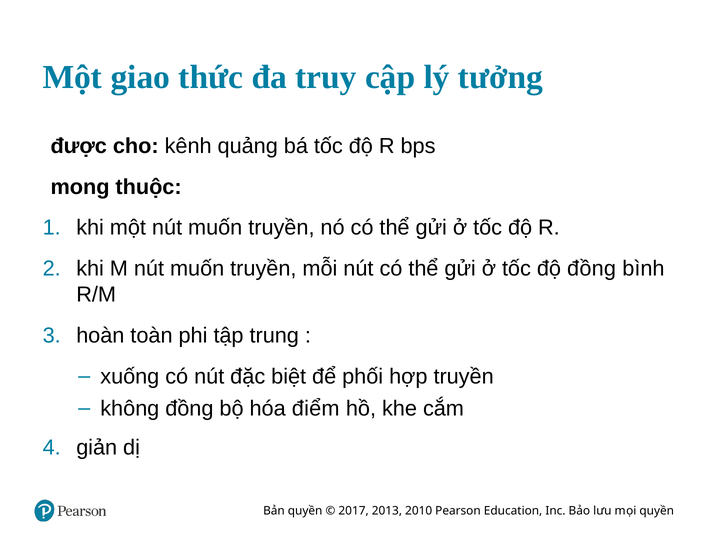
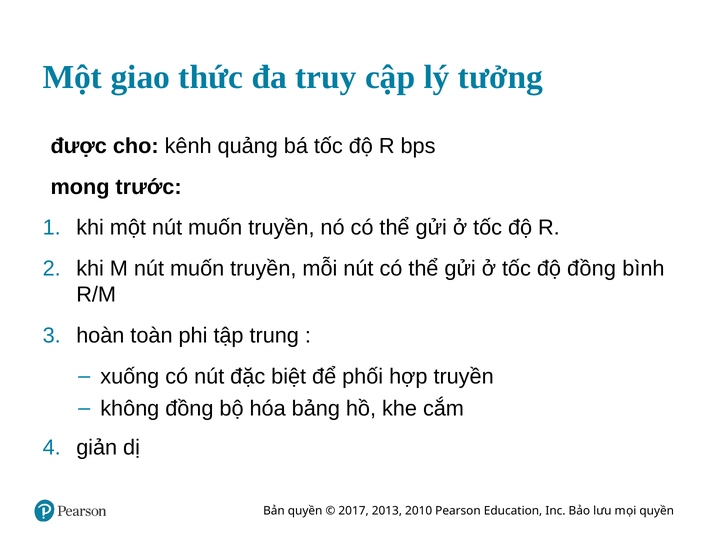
thuộc: thuộc -> trước (149, 187)
điểm: điểm -> bảng (316, 409)
